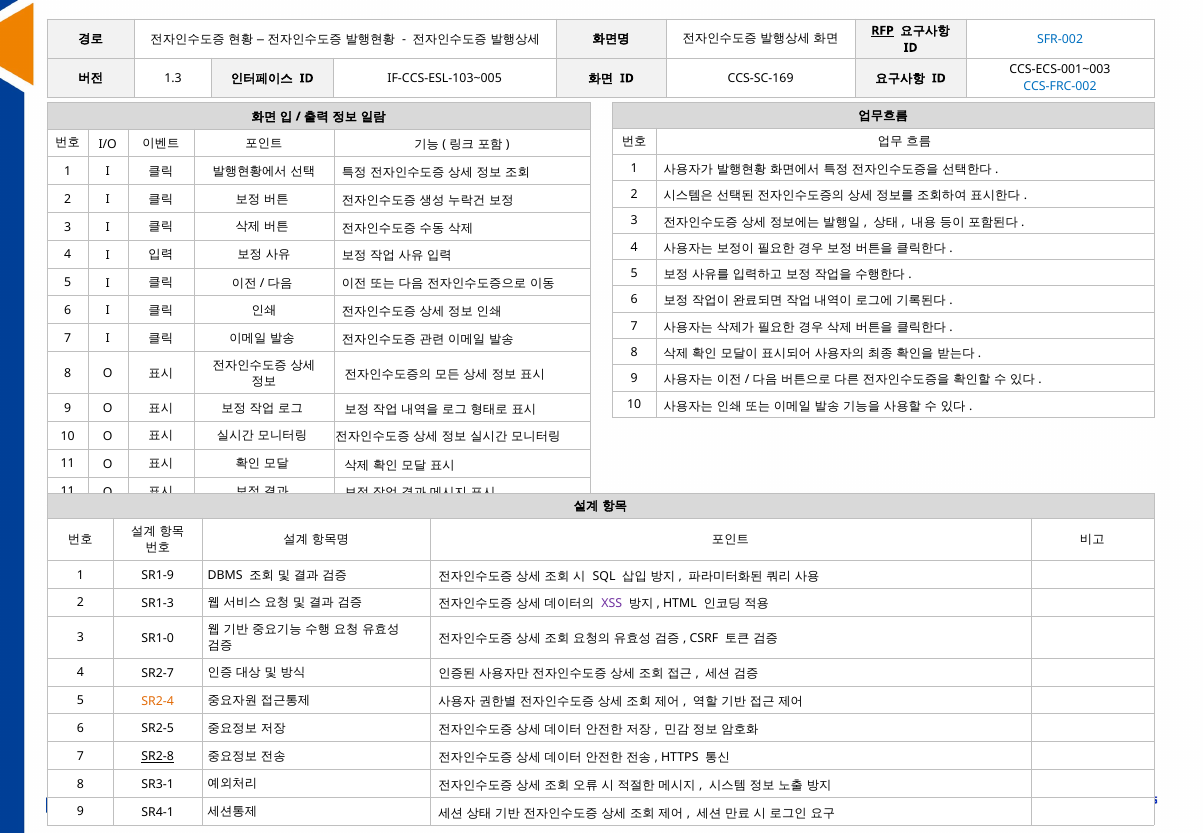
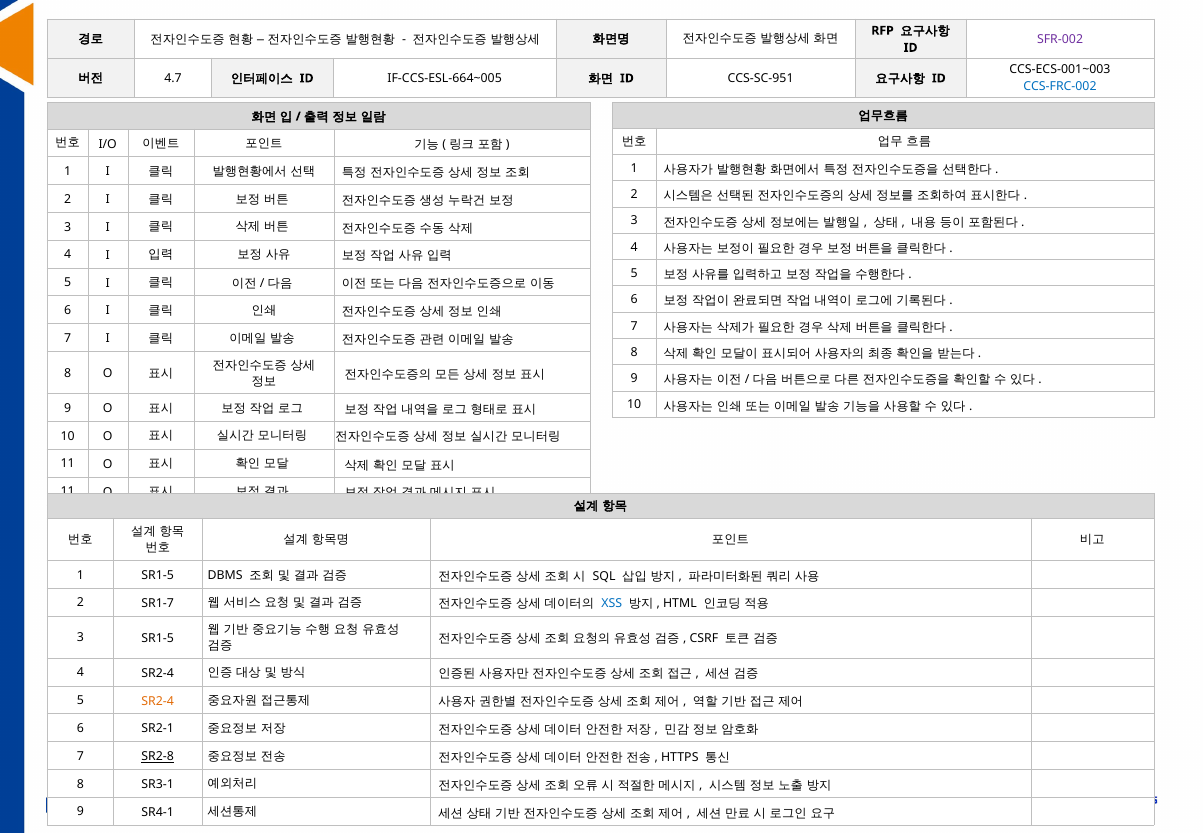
RFP underline: present -> none (883, 31)
SFR-002 colour: blue -> purple (1060, 39)
1.3: 1.3 -> 4.7 (173, 78)
IF-CCS-ESL-103~005: IF-CCS-ESL-103~005 -> IF-CCS-ESL-664~005 (445, 78)
CCS-SC-169: CCS-SC-169 -> CCS-SC-951 (761, 78)
1 SR1-9: SR1-9 -> SR1-5 (158, 575)
SR1-3: SR1-3 -> SR1-7 (158, 603)
XSS colour: purple -> blue (612, 604)
3 SR1-0: SR1-0 -> SR1-5 (158, 638)
4 SR2-7: SR2-7 -> SR2-4 (158, 673)
SR2-5: SR2-5 -> SR2-1 (158, 729)
